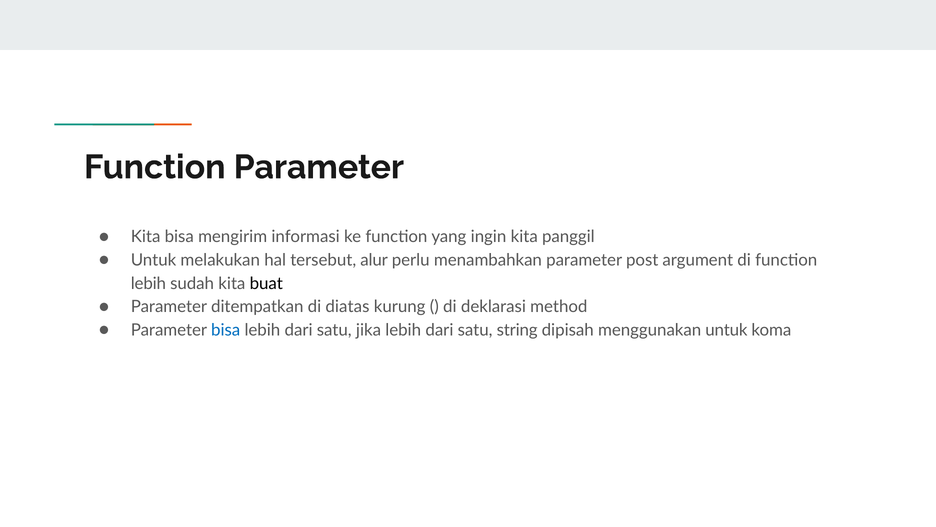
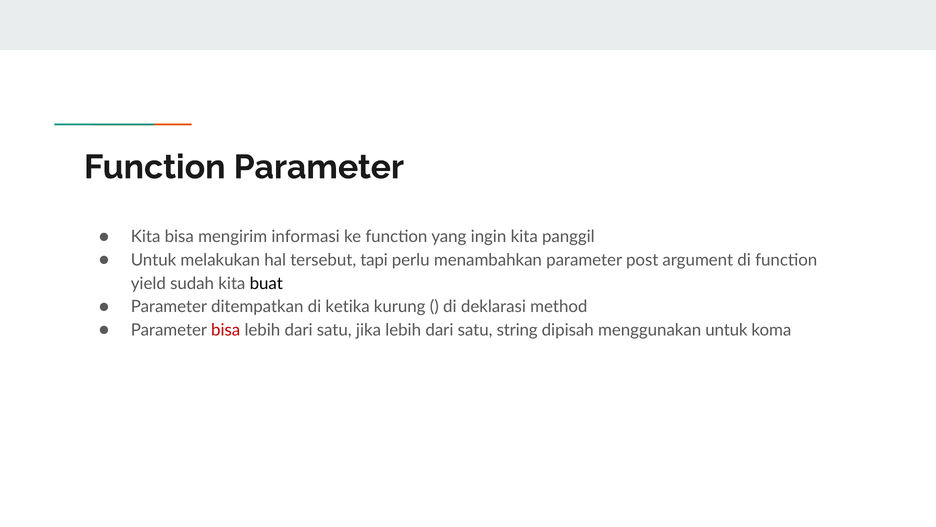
alur: alur -> tapi (374, 260)
lebih: lebih -> yield (148, 283)
diatas: diatas -> ketika (348, 307)
bisa colour: blue -> red (226, 330)
